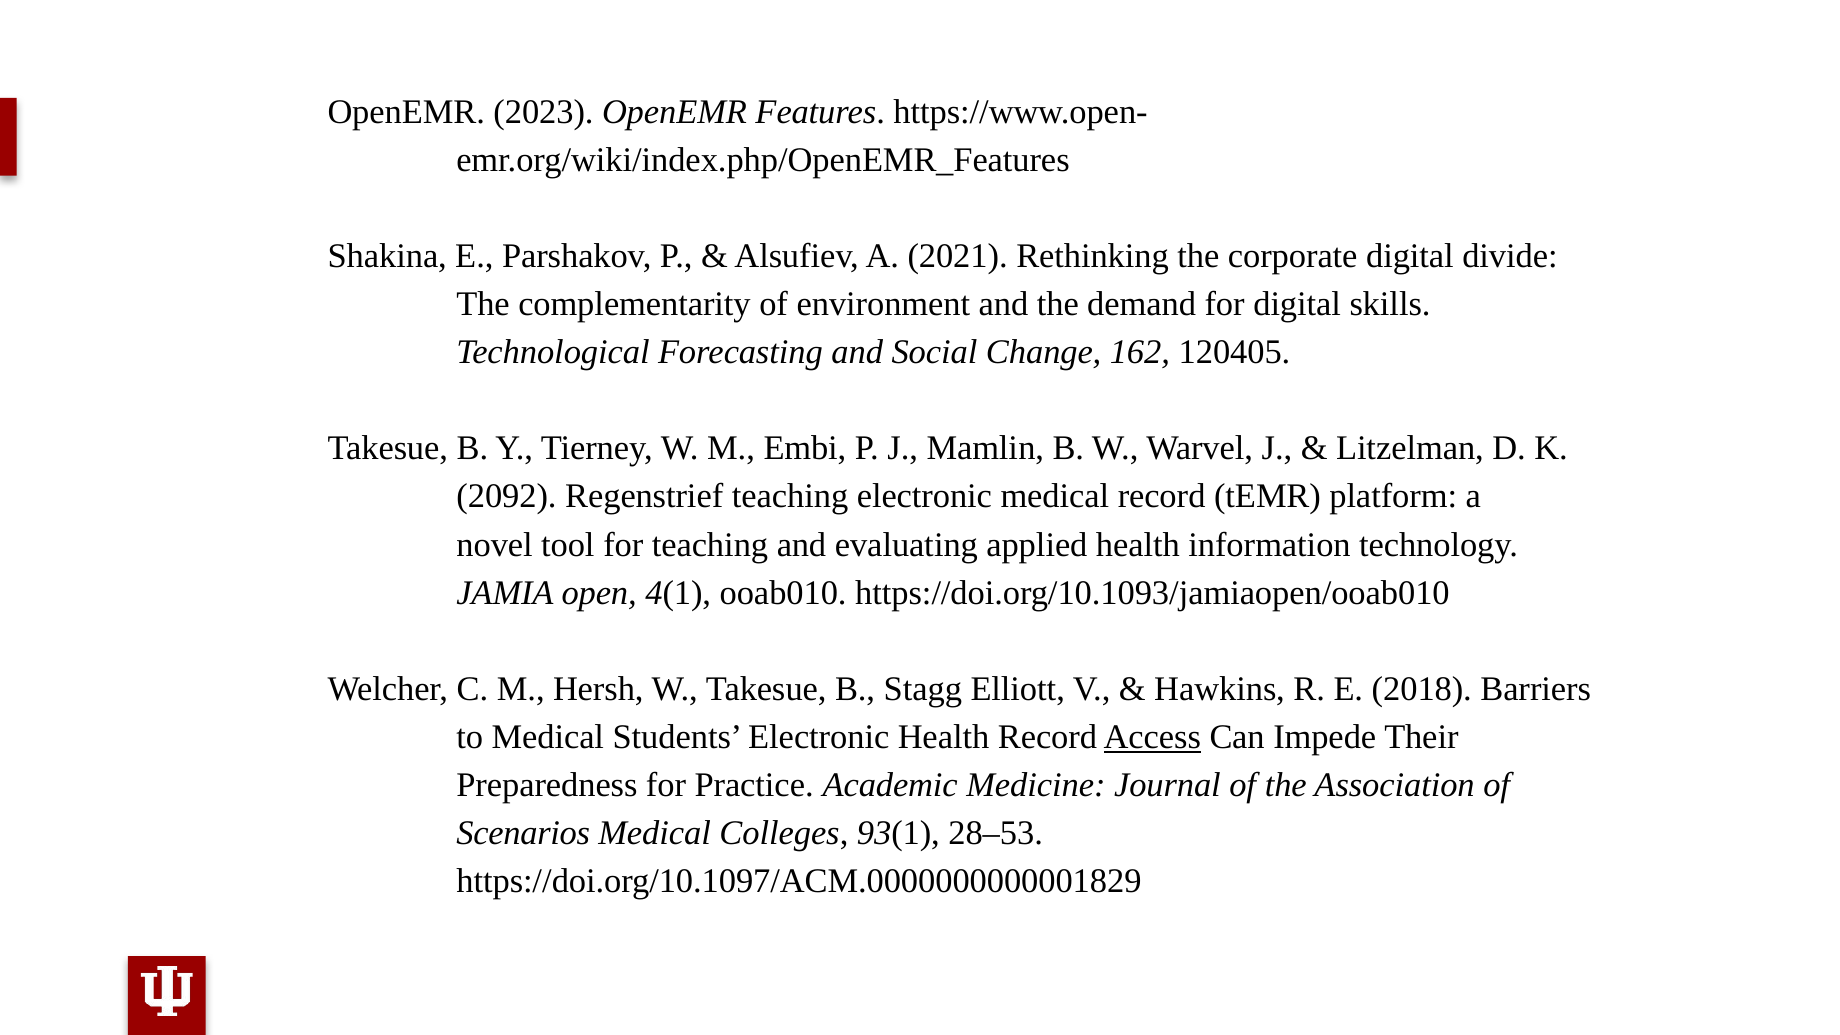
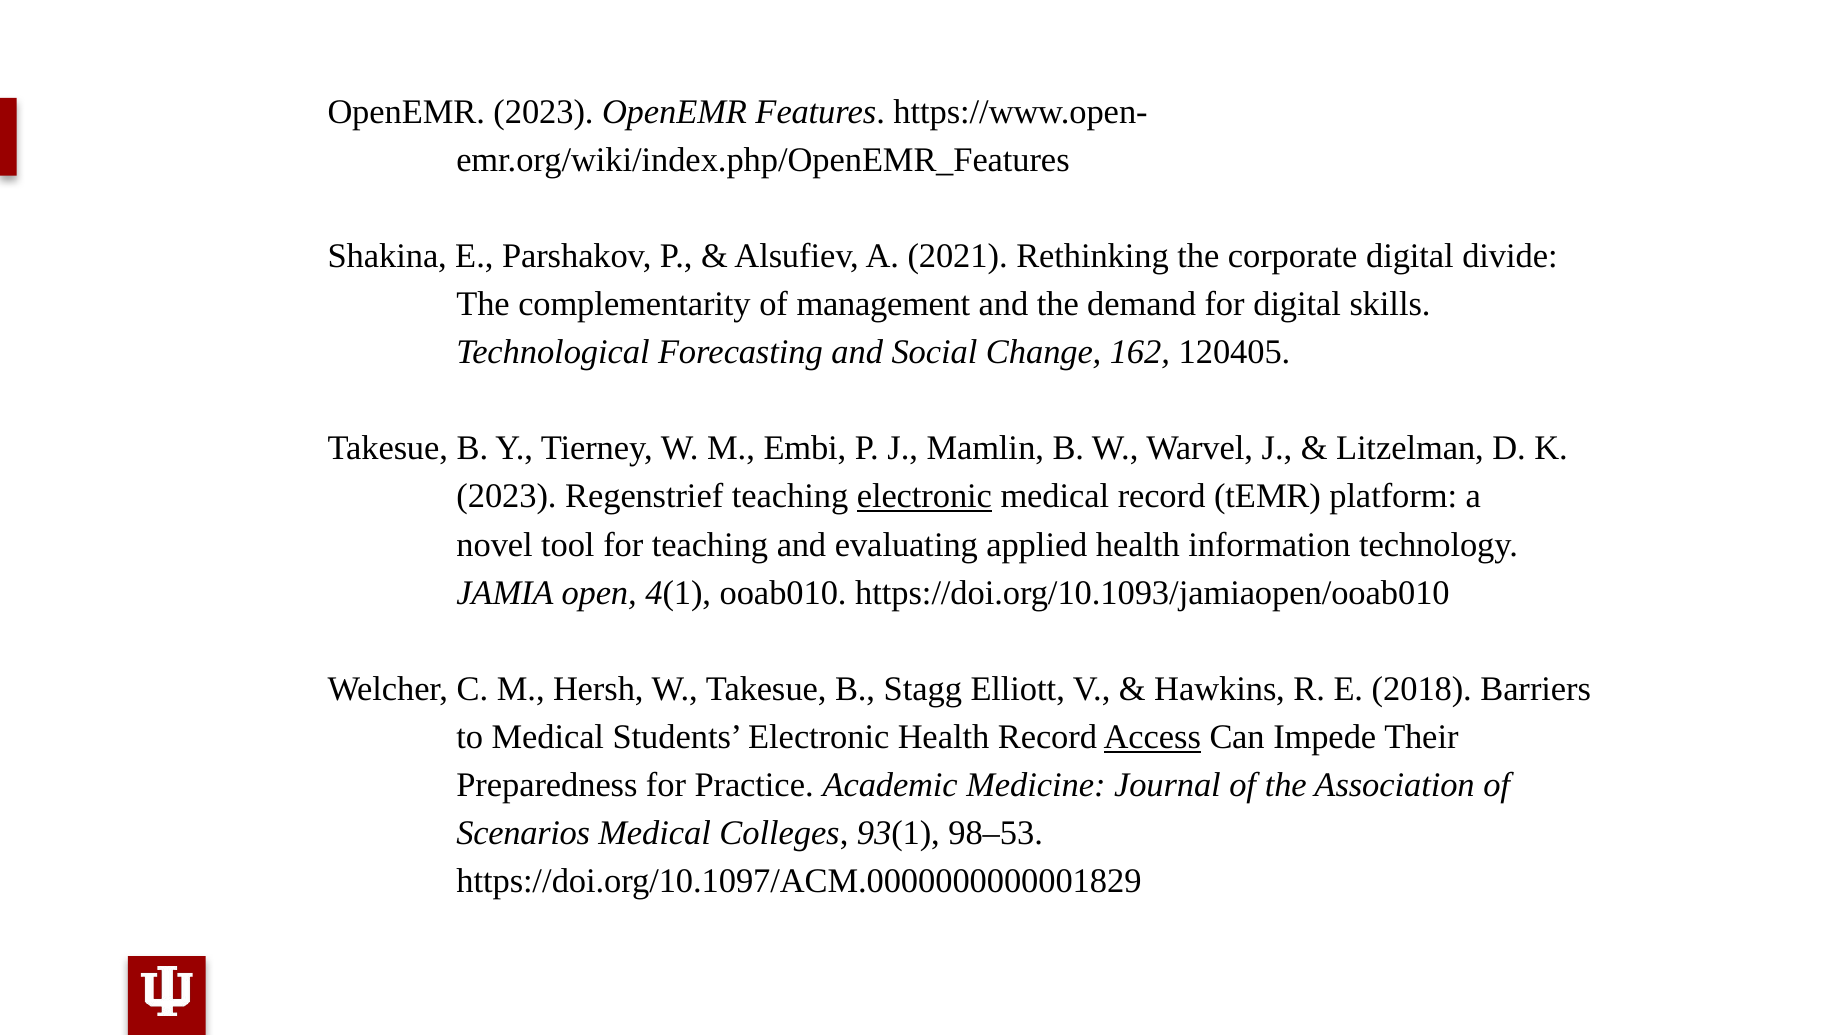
environment: environment -> management (883, 304)
2092: 2092 -> 2023 (507, 497)
electronic underline: none -> present (924, 497)
28–53: 28–53 -> 98–53 (996, 833)
